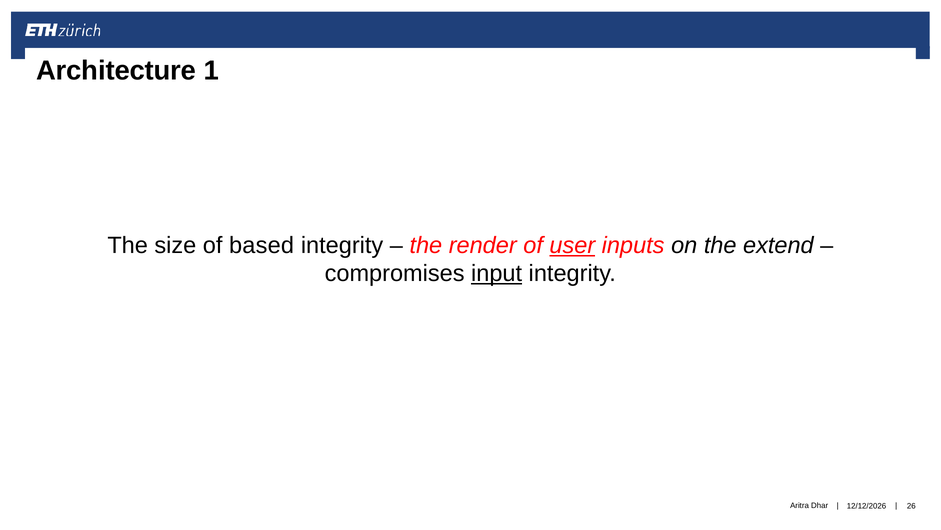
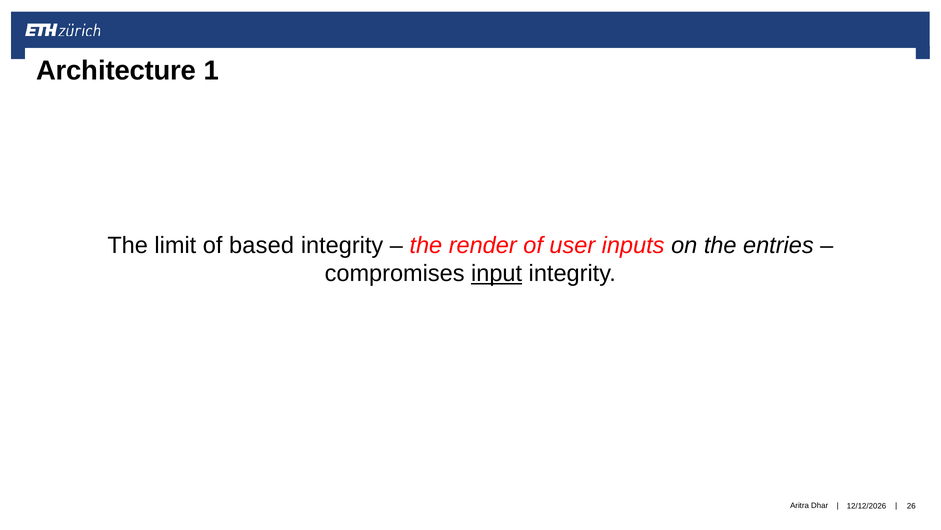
size: size -> limit (175, 245)
user underline: present -> none (572, 245)
extend: extend -> entries (778, 245)
